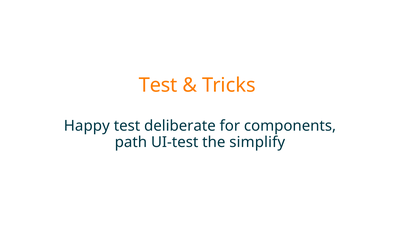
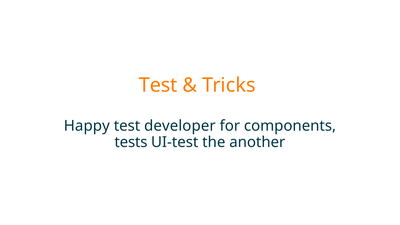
deliberate: deliberate -> developer (180, 126)
path: path -> tests (131, 142)
simplify: simplify -> another (257, 142)
